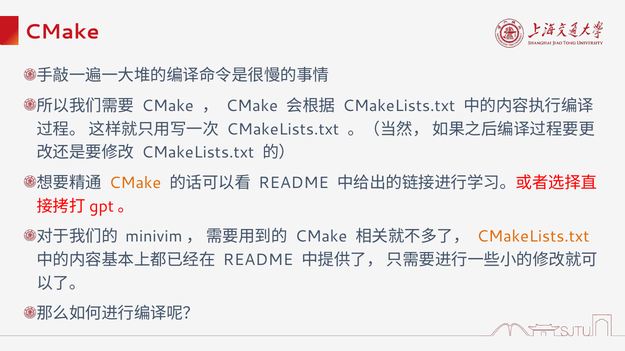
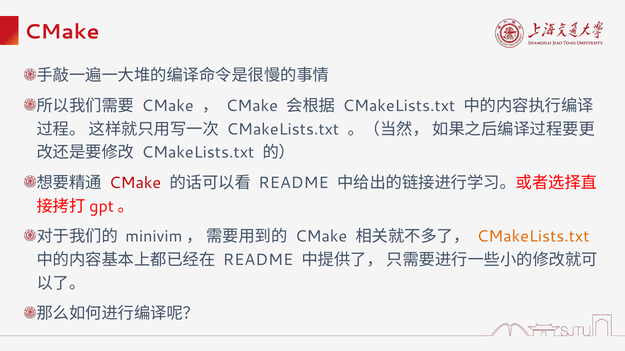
CMake colour: orange -> red (135, 183)
